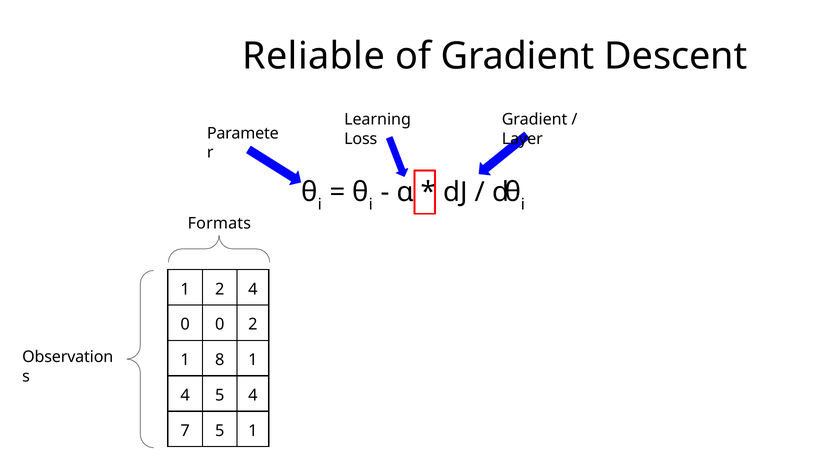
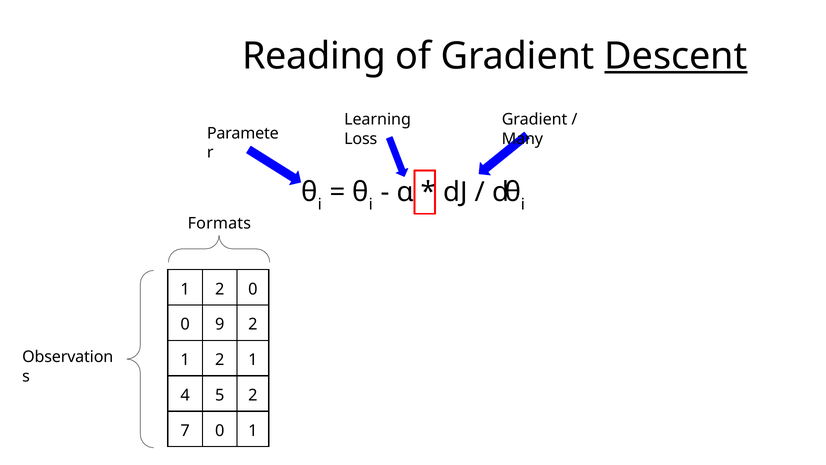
Reliable: Reliable -> Reading (314, 56)
Descent underline: none -> present (676, 56)
Layer: Layer -> Many (522, 139)
2 4: 4 -> 0 (253, 289)
0 0: 0 -> 9 (220, 324)
8: 8 -> 2 (220, 360)
5 4: 4 -> 2 (253, 395)
7 5: 5 -> 0 (220, 430)
